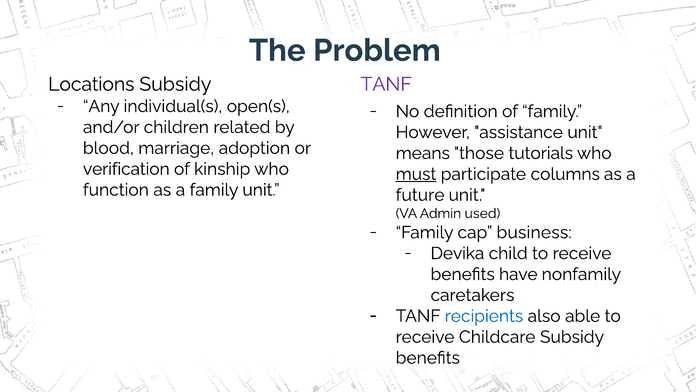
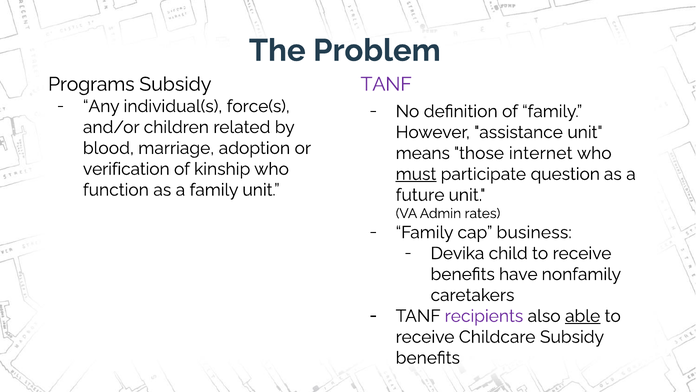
Locations: Locations -> Programs (91, 84)
open(s: open(s -> force(s (258, 106)
tutorials: tutorials -> internet (541, 153)
columns: columns -> question (565, 174)
used: used -> rates (482, 214)
recipients colour: blue -> purple (484, 316)
able underline: none -> present (583, 316)
